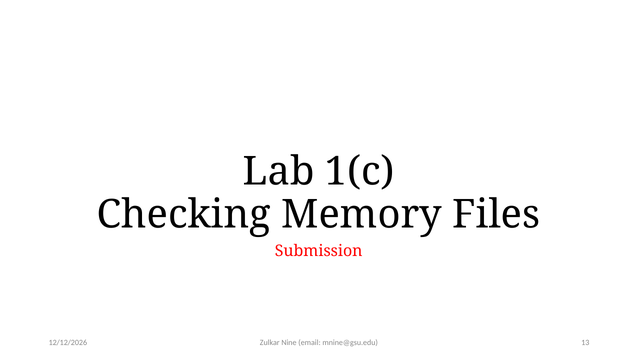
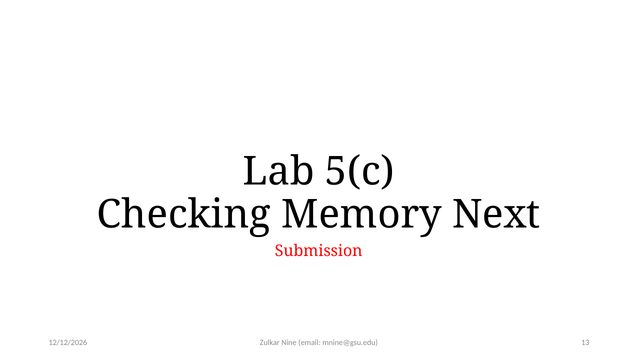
1(c: 1(c -> 5(c (360, 171)
Files: Files -> Next (496, 215)
